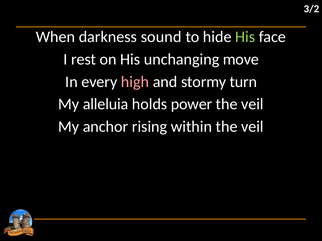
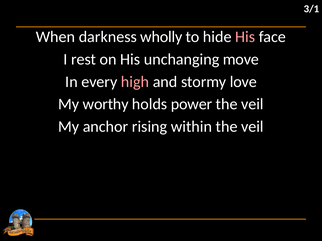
3/2: 3/2 -> 3/1 (311, 9)
sound: sound -> wholly (161, 37)
His colour: light green -> pink (245, 37)
turn: turn -> love (243, 82)
alleluia: alleluia -> worthy (106, 104)
